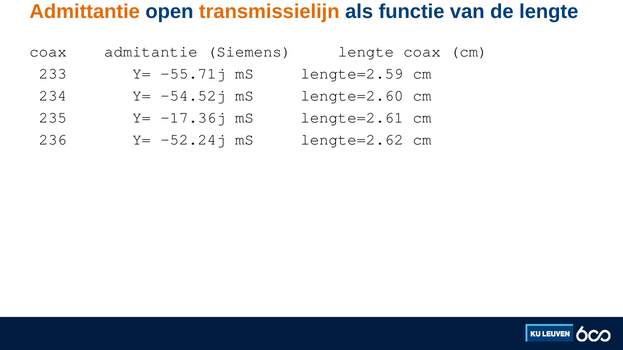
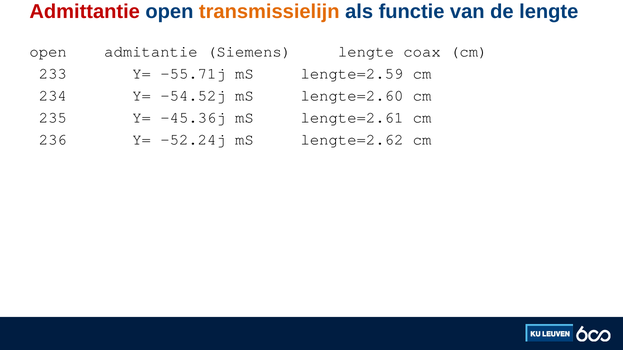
Admittantie colour: orange -> red (85, 12)
coax: coax -> open (48, 52)
-17.36j: -17.36j -> -45.36j (193, 118)
